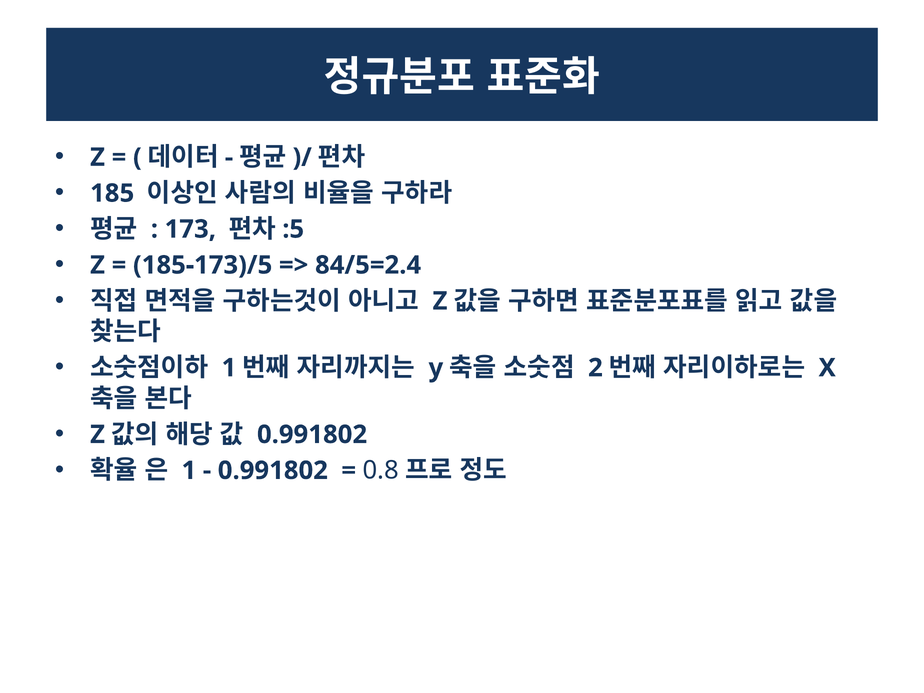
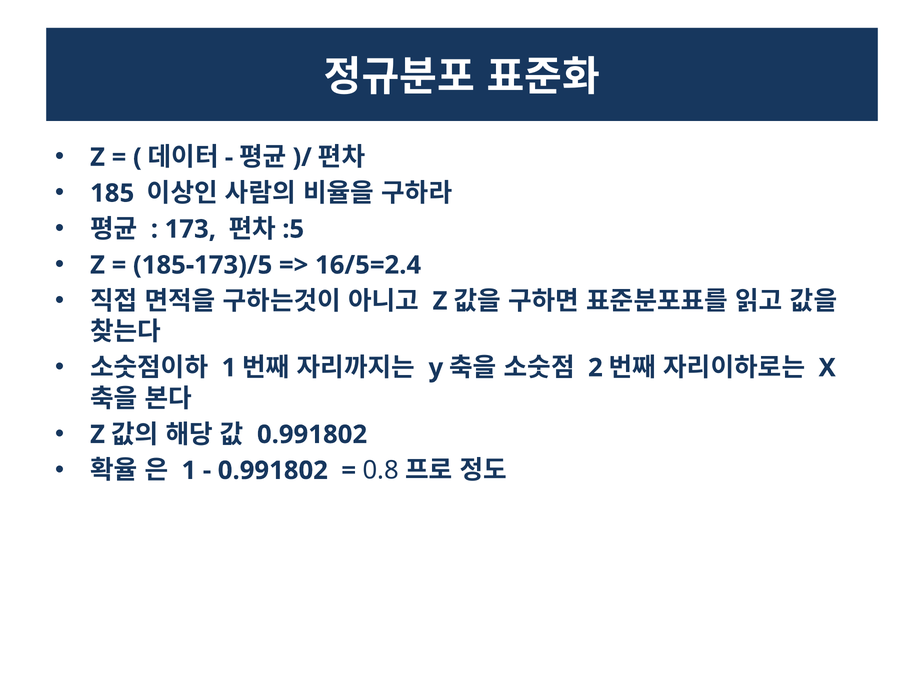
84/5=2.4: 84/5=2.4 -> 16/5=2.4 (368, 265)
